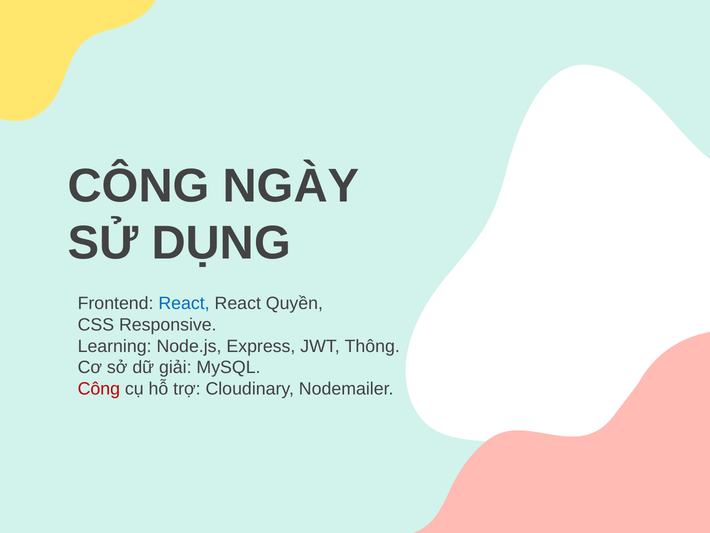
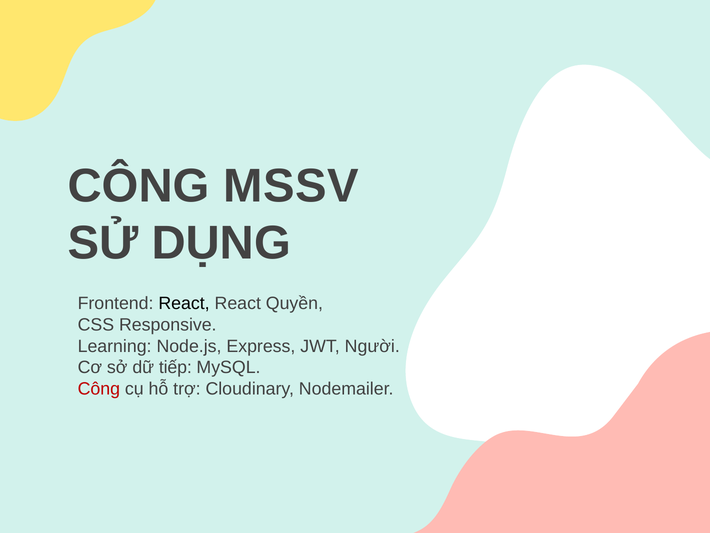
NGÀY: NGÀY -> MSSV (291, 186)
React colour: blue -> black (184, 303)
Thông: Thông -> Người (372, 346)
giải: giải -> tiếp (175, 367)
